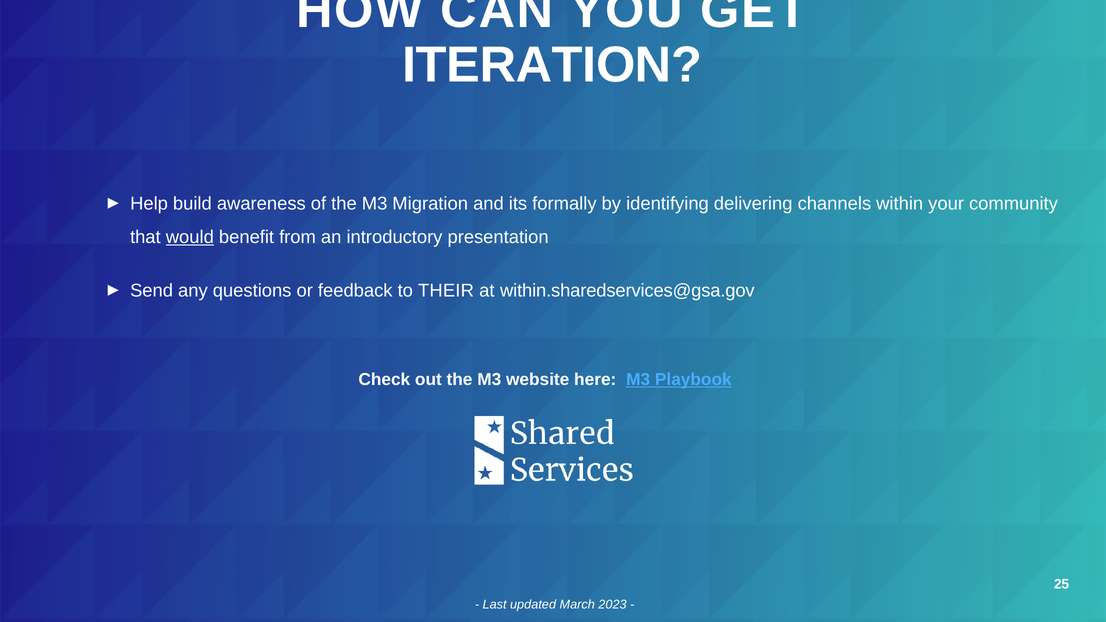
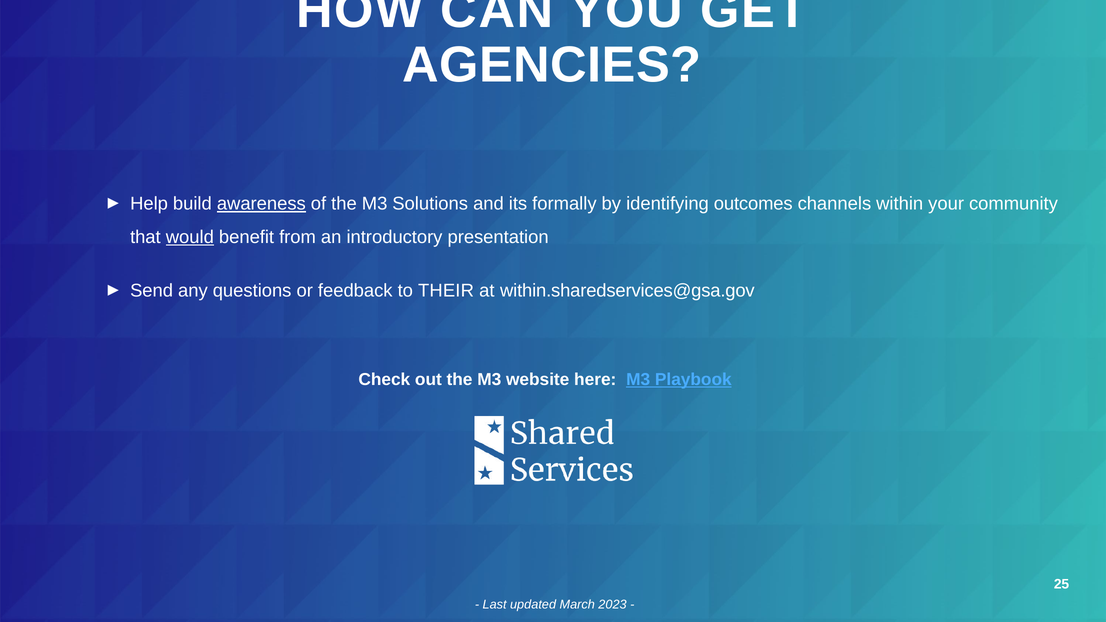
ITERATION: ITERATION -> AGENCIES (552, 65)
awareness underline: none -> present (261, 204)
Migration: Migration -> Solutions (430, 204)
delivering: delivering -> outcomes (753, 204)
